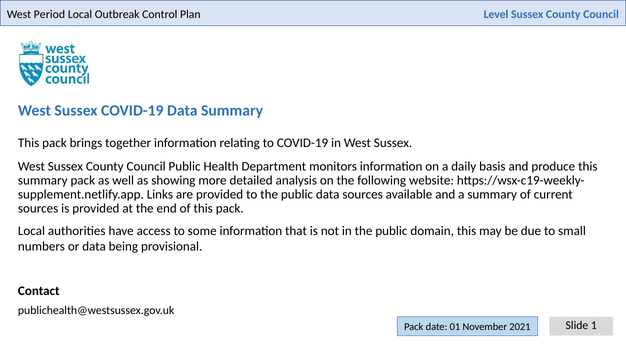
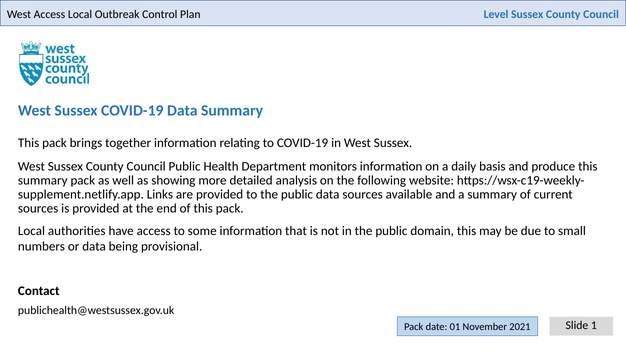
West Period: Period -> Access (50, 14)
